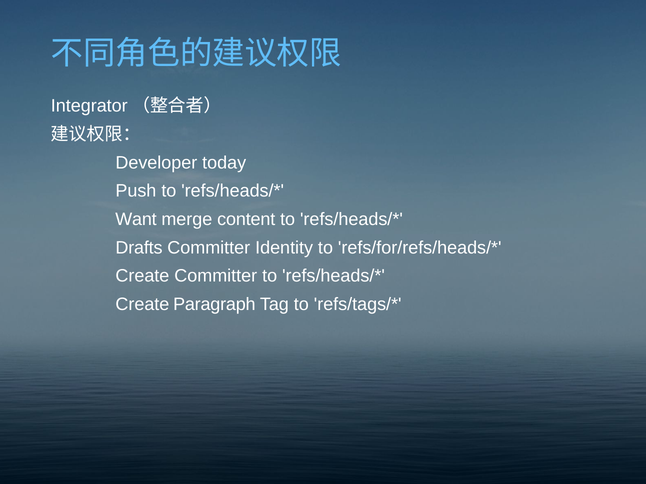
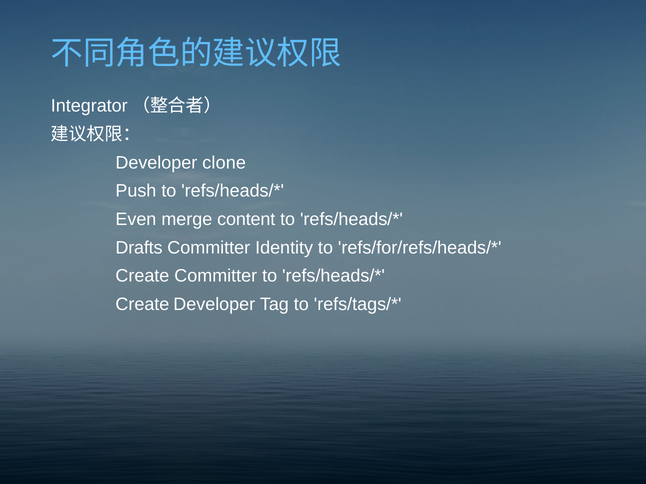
today: today -> clone (224, 163)
Want: Want -> Even (136, 220)
Create Paragraph: Paragraph -> Developer (214, 305)
